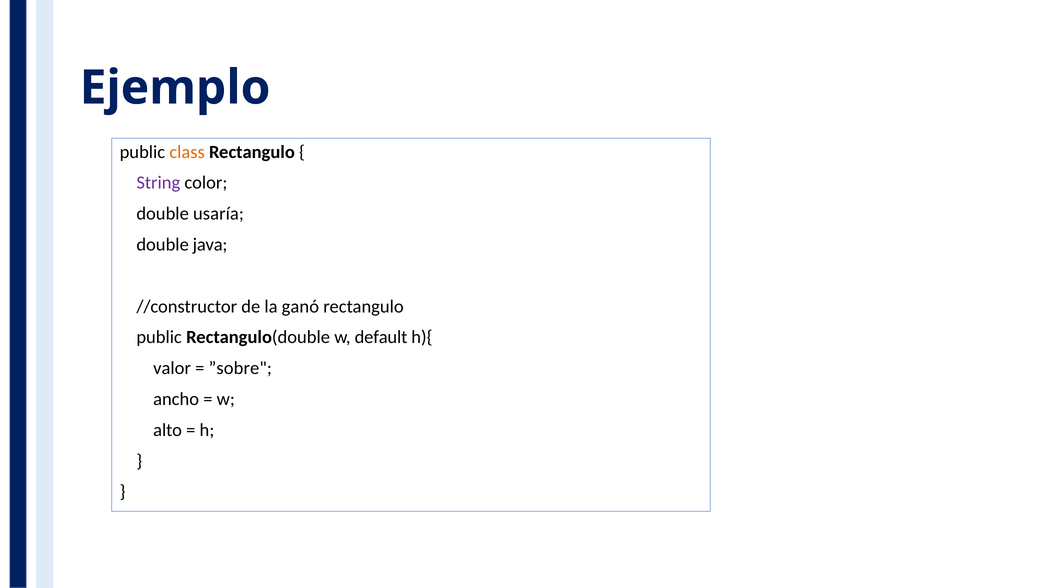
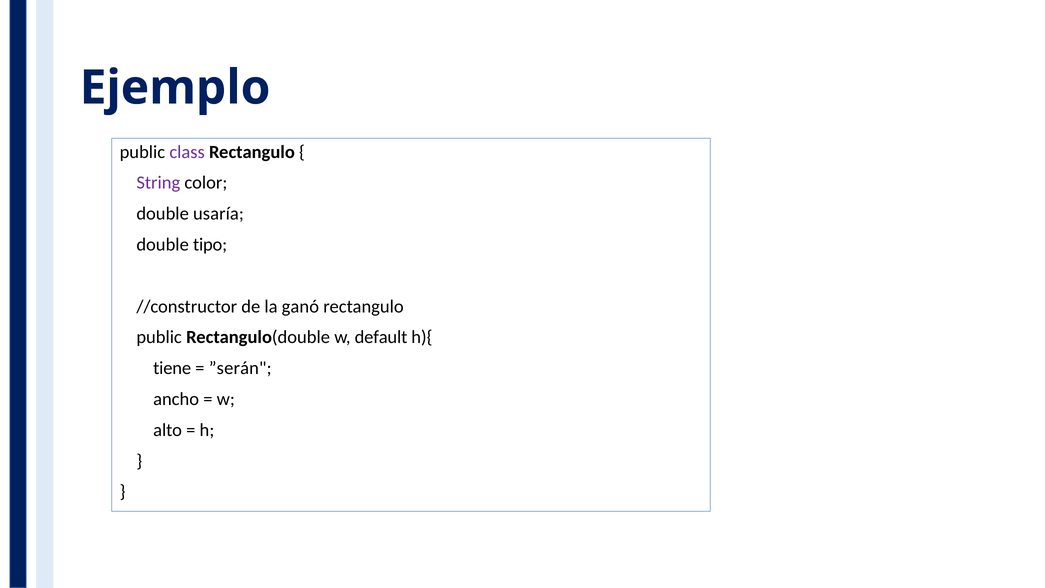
class colour: orange -> purple (187, 152)
java: java -> tipo (210, 245)
valor: valor -> tiene (172, 368)
”sobre: ”sobre -> ”serán (240, 368)
